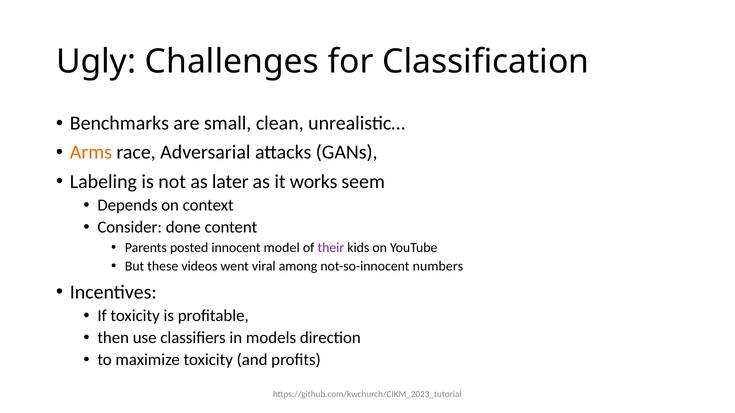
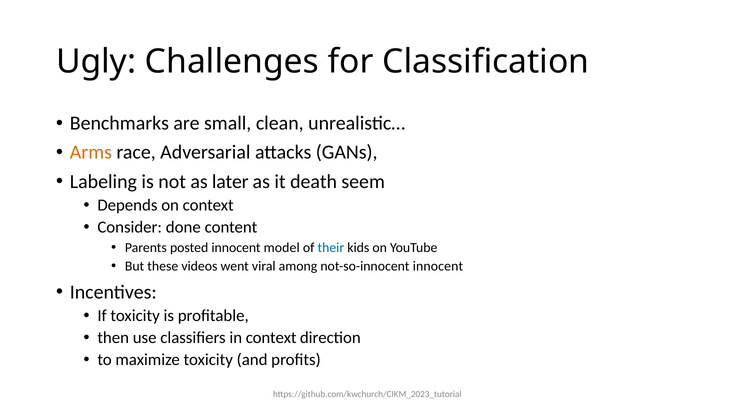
works: works -> death (314, 182)
their colour: purple -> blue (331, 248)
not-so-innocent numbers: numbers -> innocent (438, 266)
in models: models -> context (271, 338)
